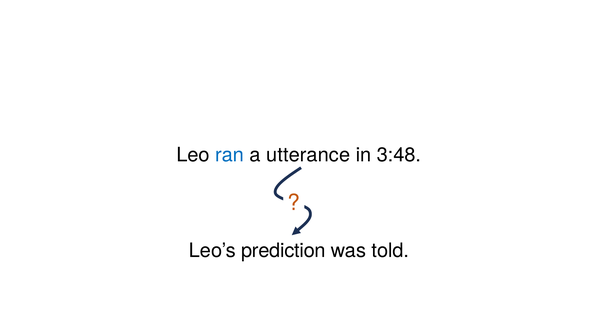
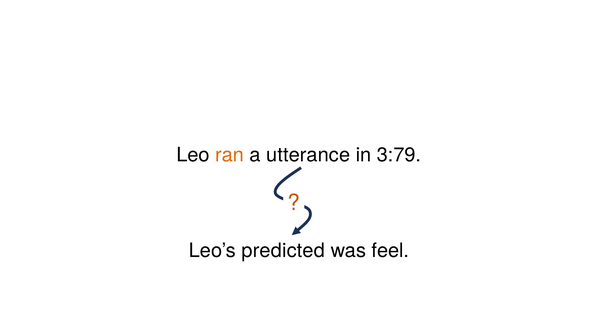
ran colour: blue -> orange (230, 155)
3:48: 3:48 -> 3:79 (399, 155)
prediction: prediction -> predicted (283, 251)
told: told -> feel (390, 251)
